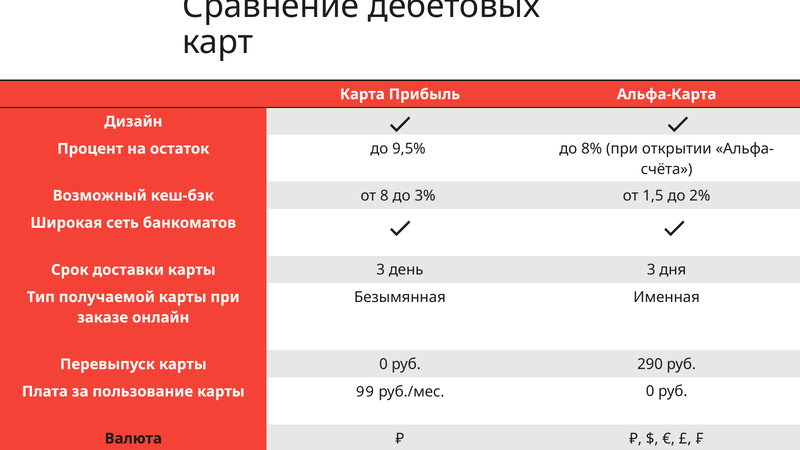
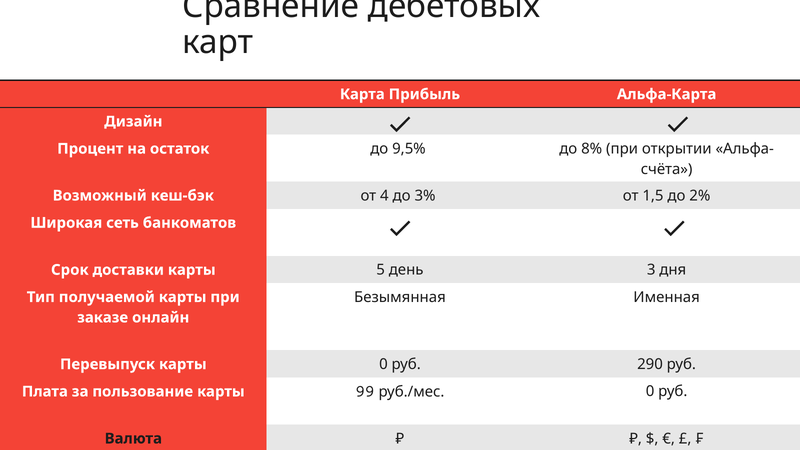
8: 8 -> 4 (384, 196)
карты 3: 3 -> 5 (381, 270)
